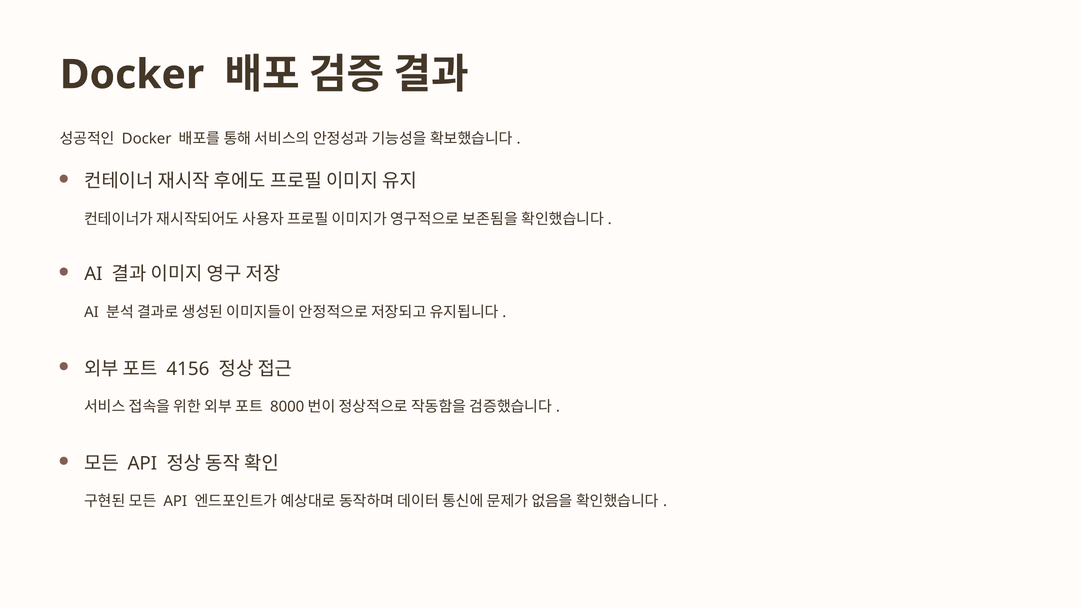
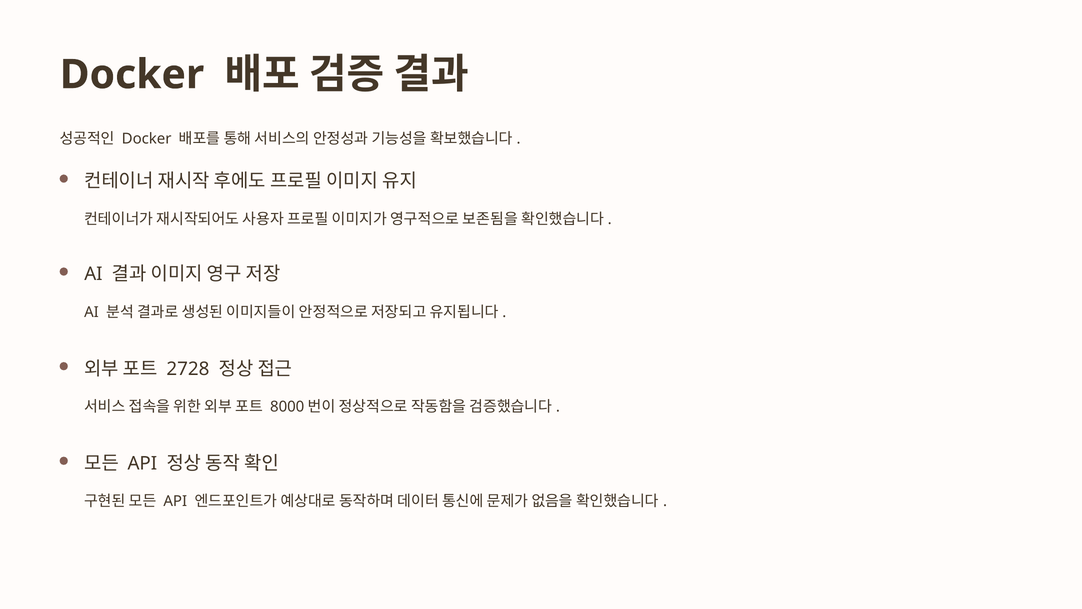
4156: 4156 -> 2728 (188, 369)
